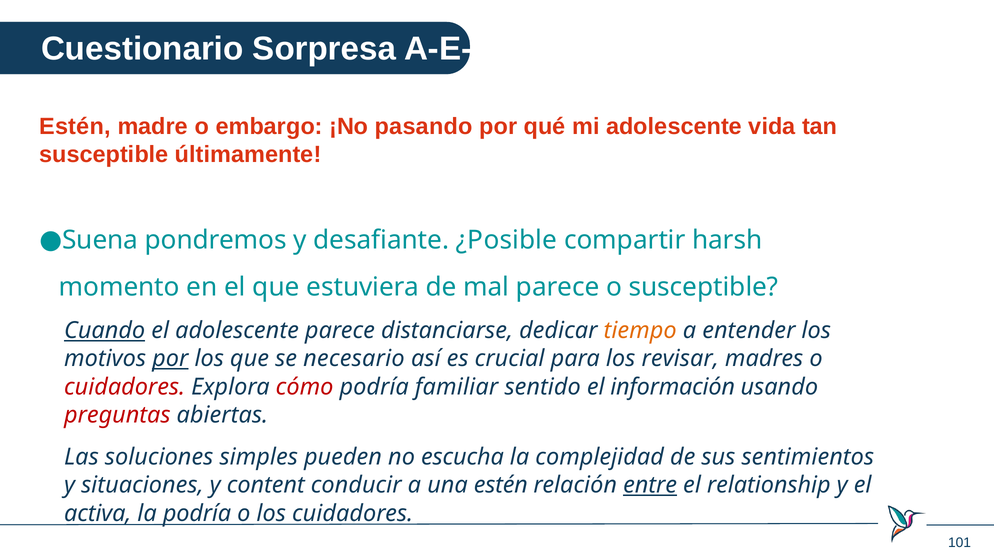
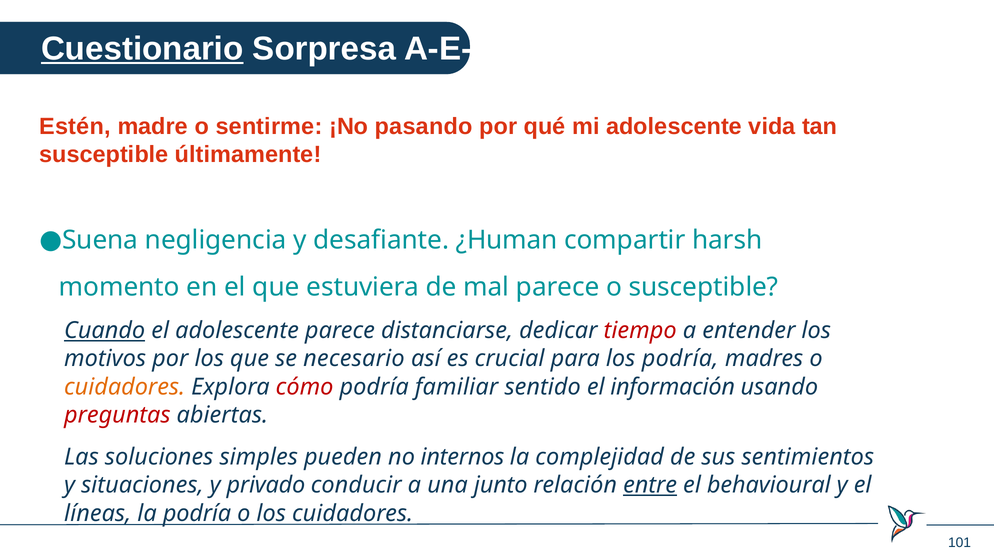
Cuestionario underline: none -> present (142, 49)
embargo: embargo -> sentirme (269, 126)
pondremos: pondremos -> negligencia (216, 240)
¿Posible: ¿Posible -> ¿Human (507, 240)
tiempo colour: orange -> red (640, 331)
por underline: present -> none (170, 359)
los revisar: revisar -> podría (680, 359)
cuidadores colour: red -> orange (125, 387)
escucha: escucha -> internos (462, 457)
content: content -> privado (266, 485)
una estén: estén -> junto (501, 485)
relationship: relationship -> behavioural (769, 485)
activa: activa -> líneas (98, 514)
